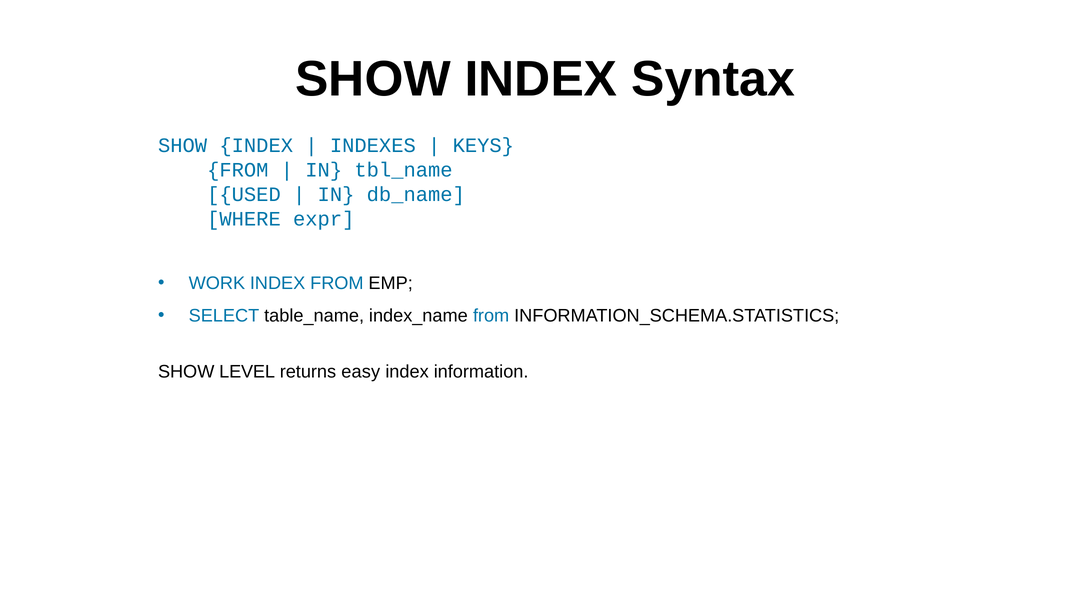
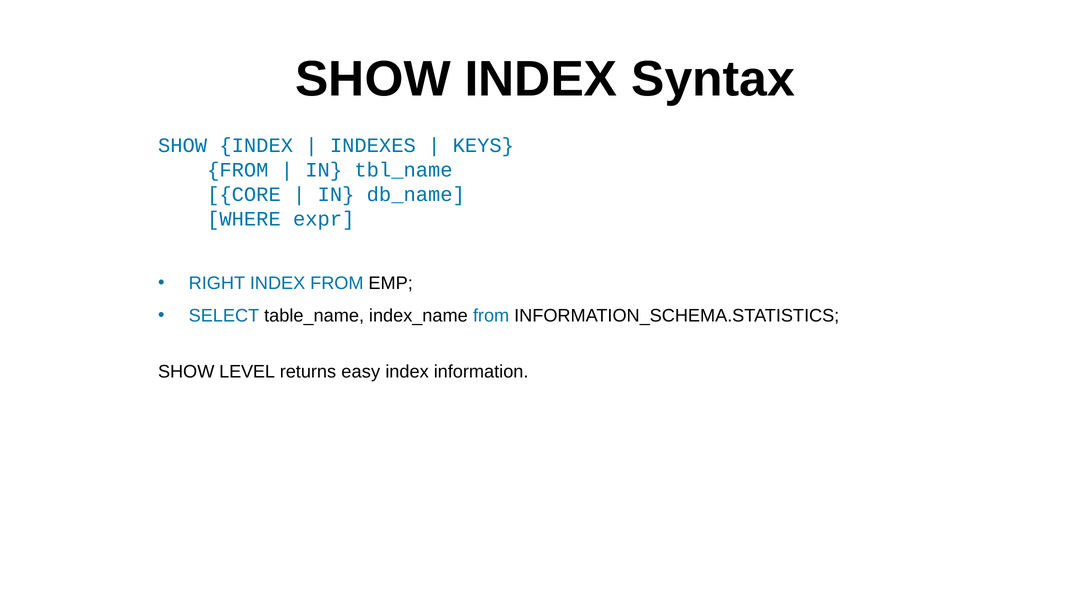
USED: USED -> CORE (244, 194)
WORK: WORK -> RIGHT (217, 283)
